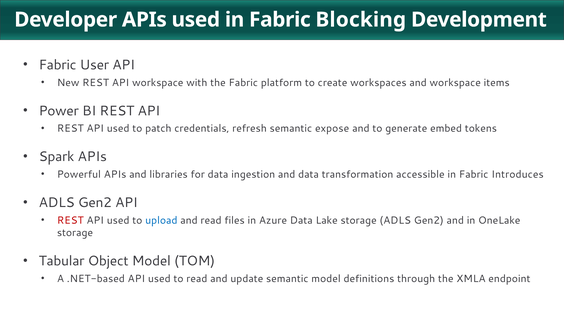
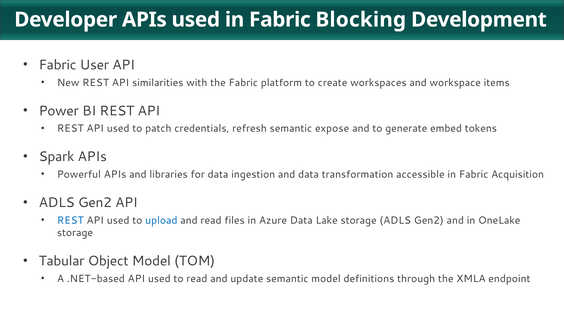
API workspace: workspace -> similarities (158, 83)
Introduces: Introduces -> Acquisition (518, 175)
REST colour: red -> blue (70, 221)
